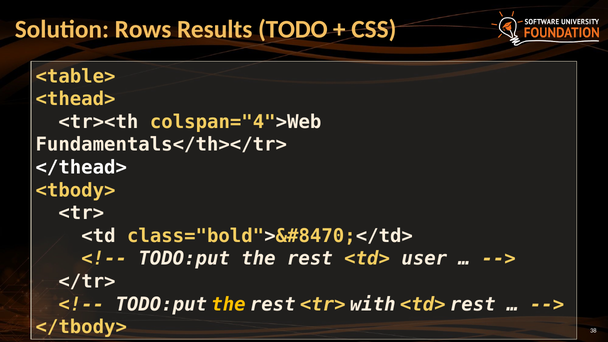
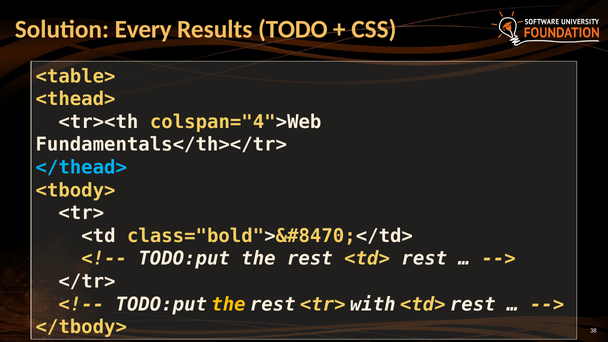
Rows: Rows -> Every (143, 30)
</thead> colour: white -> light blue (81, 168)
rest <td> user: user -> rest (424, 259)
